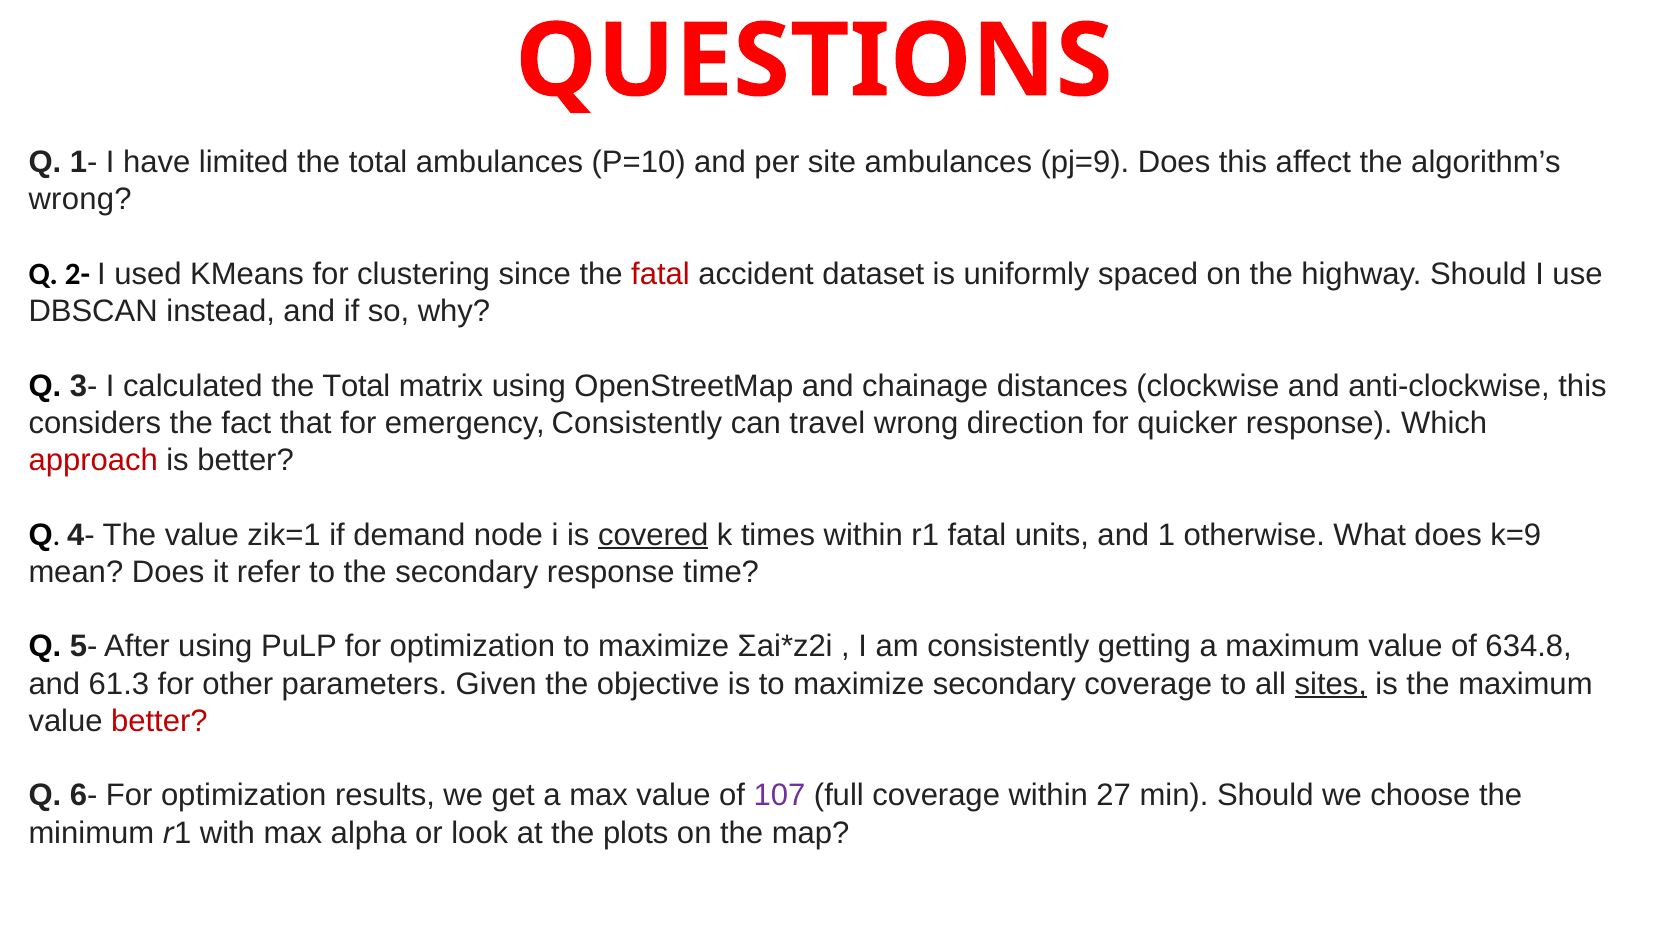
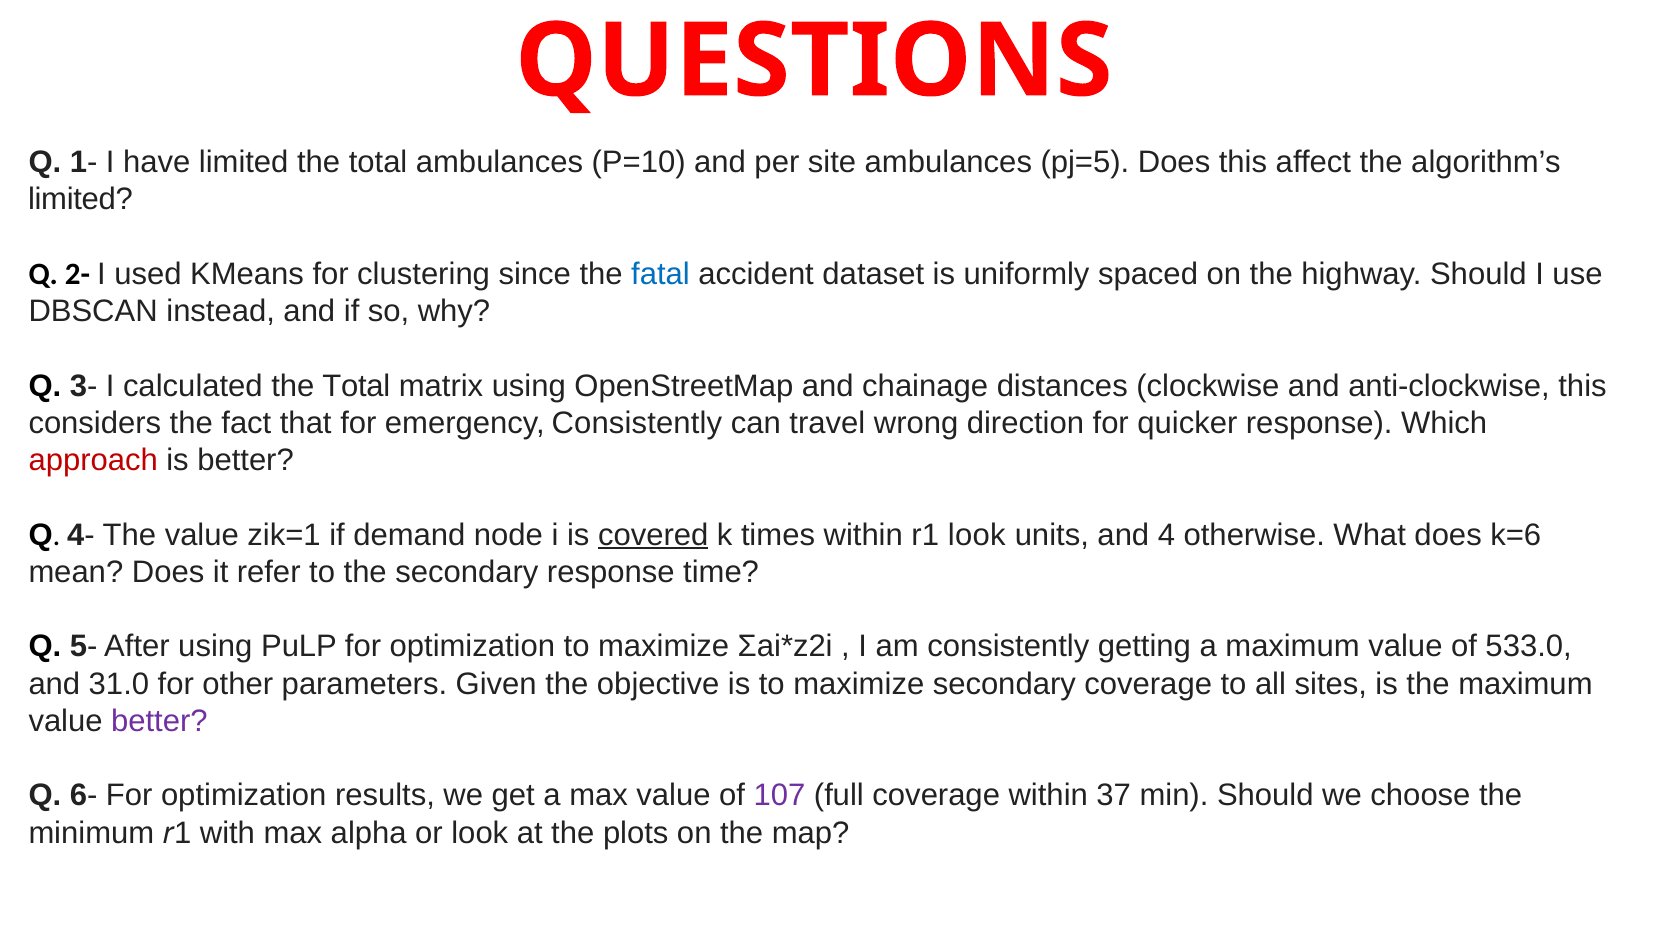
pj=9: pj=9 -> pj=5 (1085, 162)
wrong: wrong -> limited (80, 200)
fatal colour: red -> blue (660, 274)
r1 fatal: fatal -> look (977, 535)
and 1: 1 -> 4 (1166, 535)
k=9: k=9 -> k=6 (1516, 535)
634.8: 634.8 -> 533.0 (1529, 647)
61.3: 61.3 -> 31.0 (119, 684)
sites underline: present -> none (1331, 684)
better colour: red -> purple (159, 721)
27: 27 -> 37 (1114, 795)
